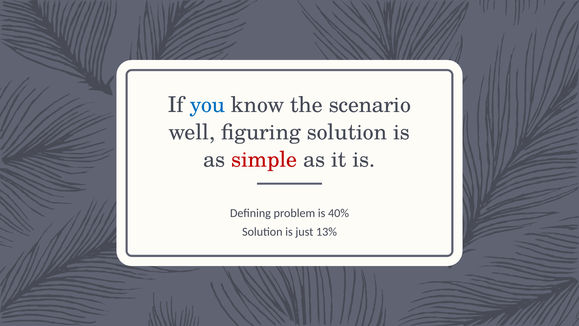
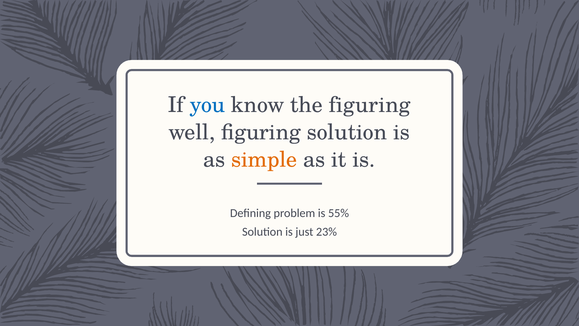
the scenario: scenario -> figuring (370, 105)
simple colour: red -> orange (264, 160)
40%: 40% -> 55% (339, 213)
13%: 13% -> 23% (326, 232)
